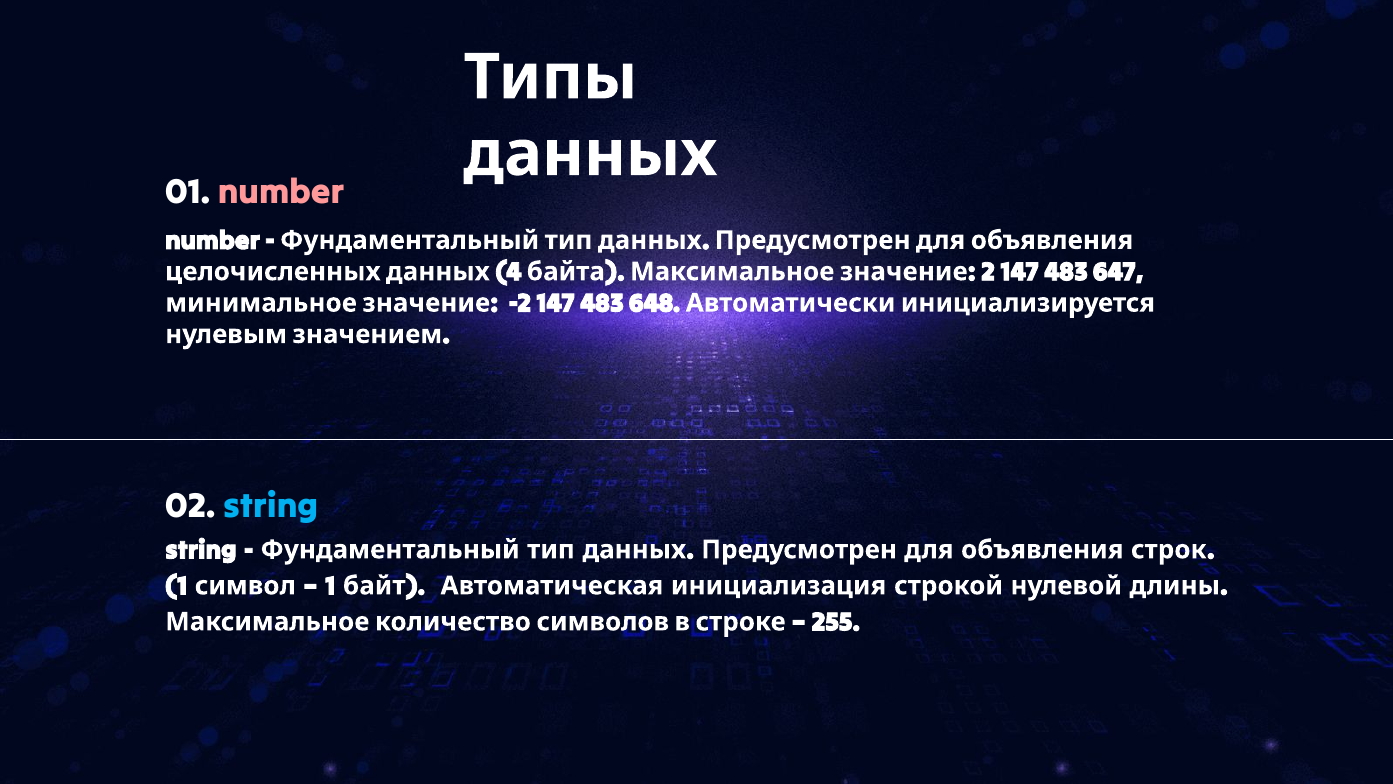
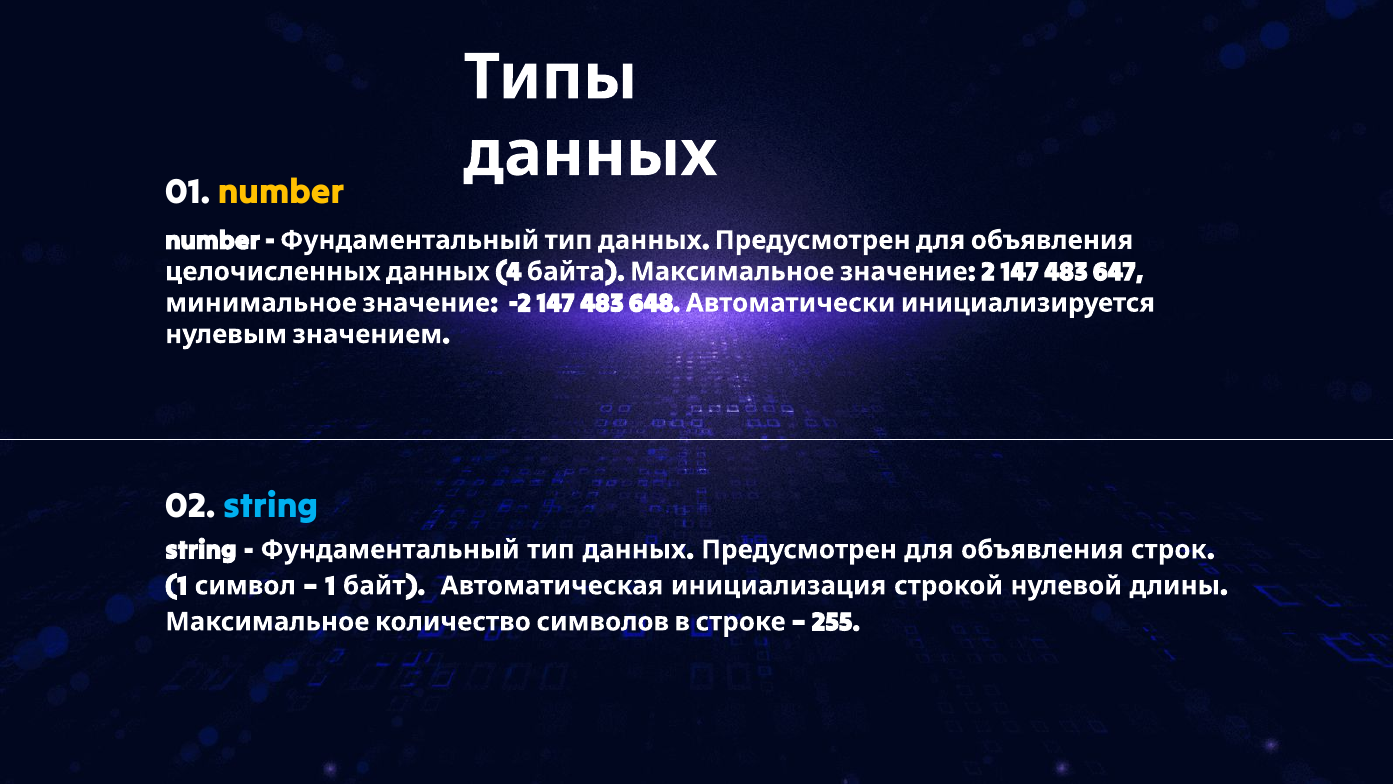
number colour: pink -> yellow (281, 191)
